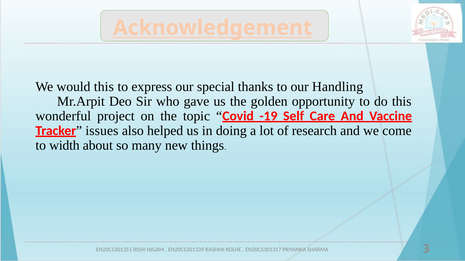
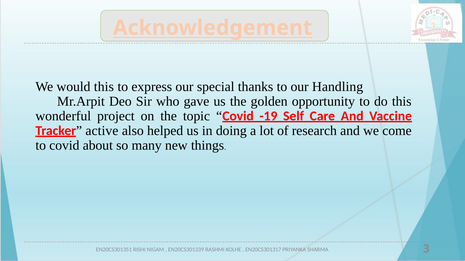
issues: issues -> active (102, 131)
to width: width -> covid (64, 146)
